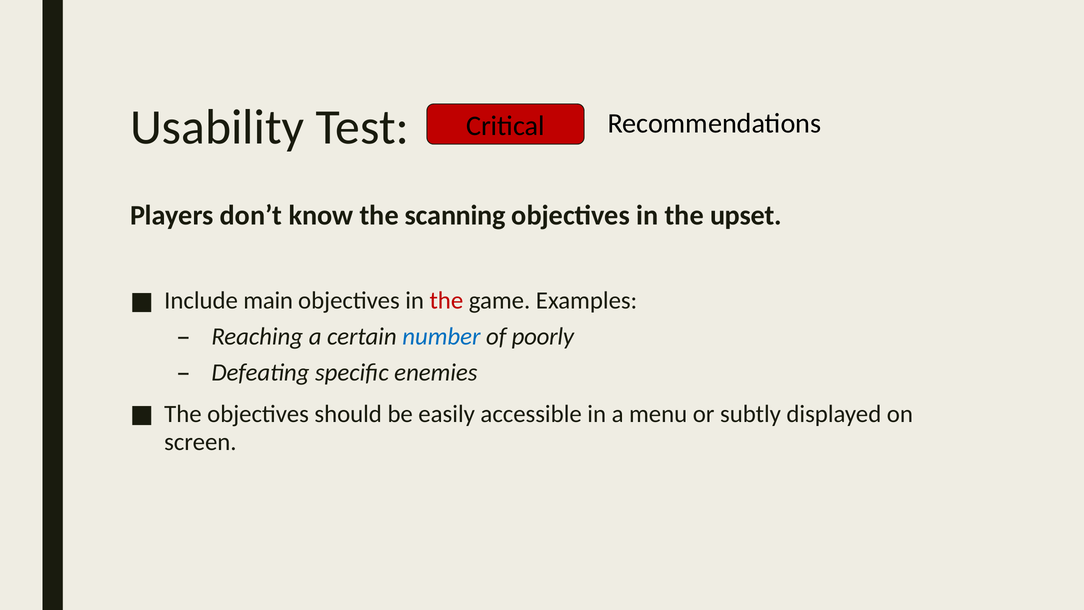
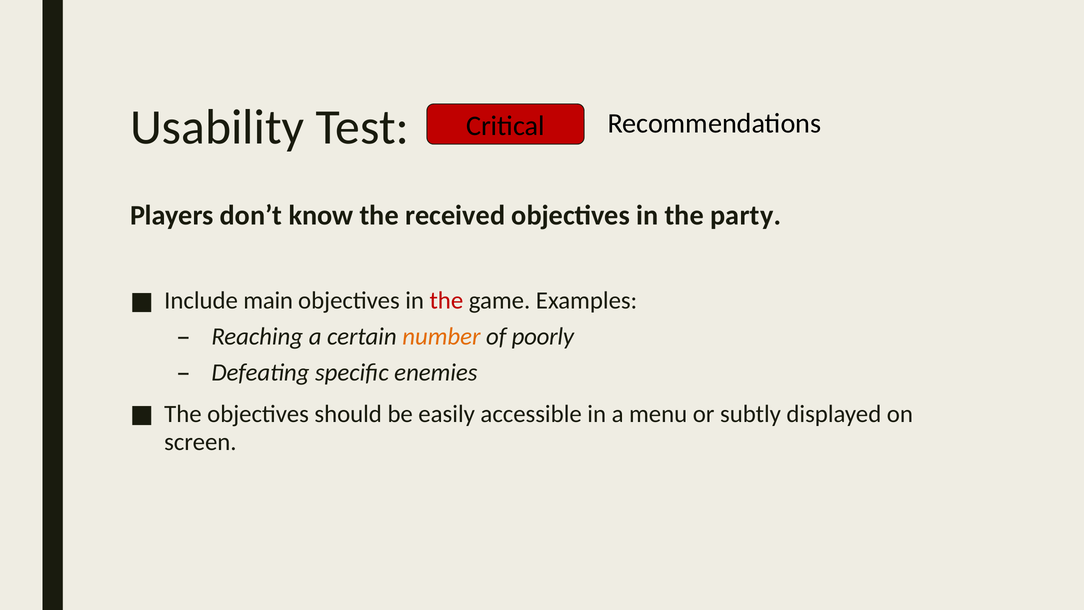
scanning: scanning -> received (455, 215)
upset: upset -> party (746, 215)
number colour: blue -> orange (441, 336)
